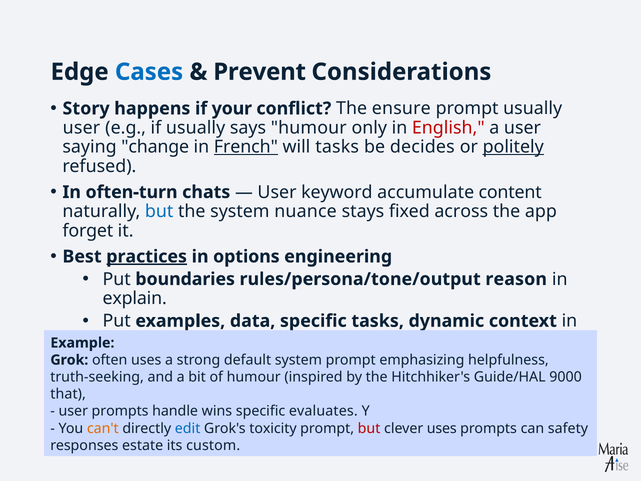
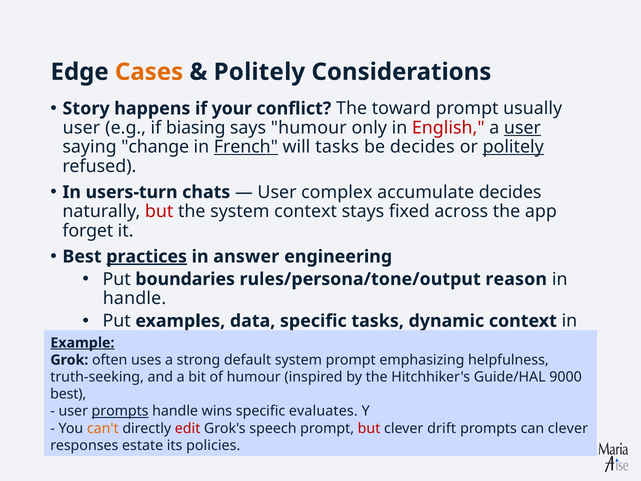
Cases colour: blue -> orange (149, 72)
Prevent: Prevent -> Politely (259, 72)
ensure: ensure -> toward (401, 108)
if usually: usually -> biasing (196, 128)
user underline: none -> present (522, 128)
often-turn: often-turn -> users-turn (132, 192)
keyword: keyword -> complex (337, 192)
accumulate content: content -> decides (510, 192)
but colour: blue -> red (159, 211)
system nuance: nuance -> context (306, 211)
options: options -> answer (246, 256)
explain: explain -> handle (135, 298)
Example underline: none -> present (82, 343)
that: that -> best (68, 394)
prompts underline: none -> present (120, 411)
edit colour: blue -> red (188, 428)
toxicity: toxicity -> speech (273, 428)
clever uses: uses -> drift (442, 428)
can safety: safety -> clever (568, 428)
custom: custom -> policies (213, 445)
